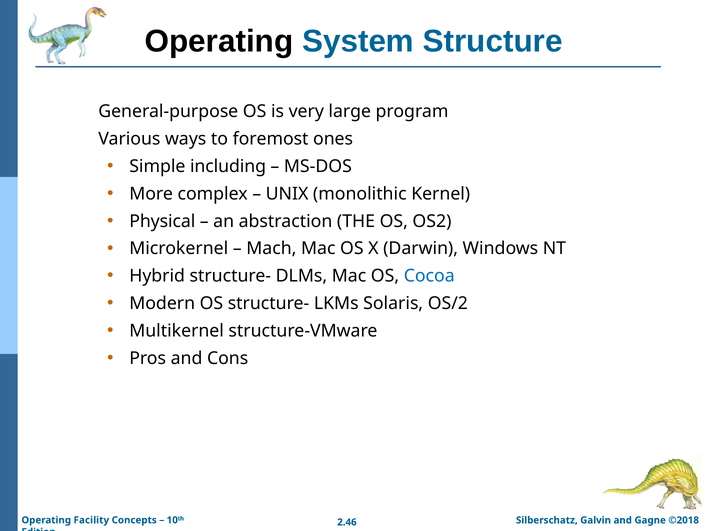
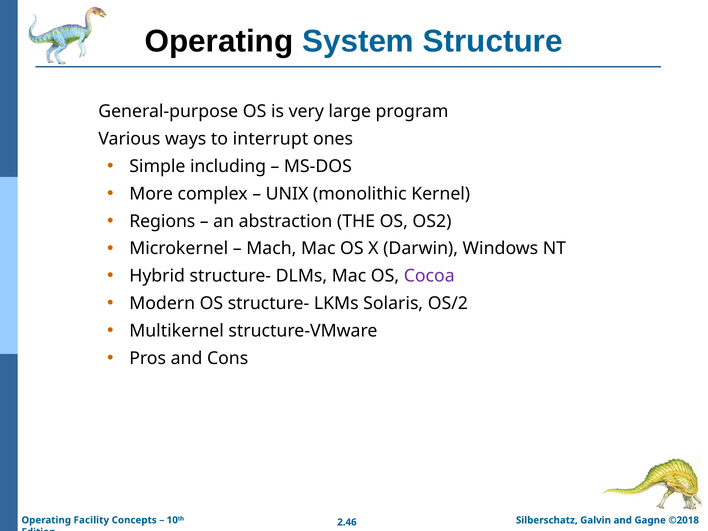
foremost: foremost -> interrupt (270, 139)
Physical: Physical -> Regions (162, 221)
Cocoa colour: blue -> purple (429, 276)
